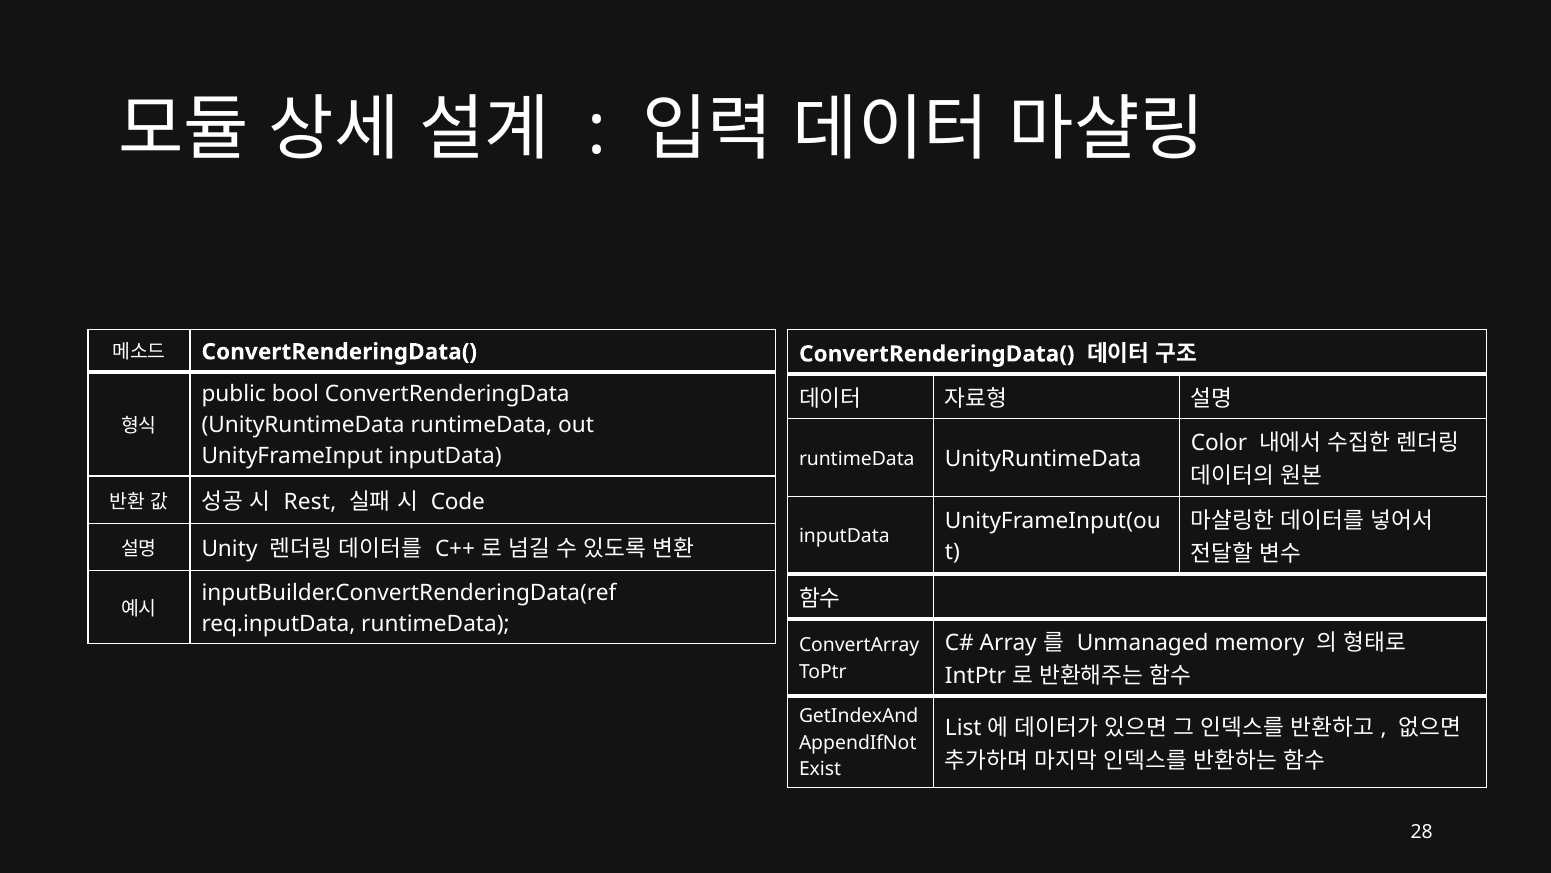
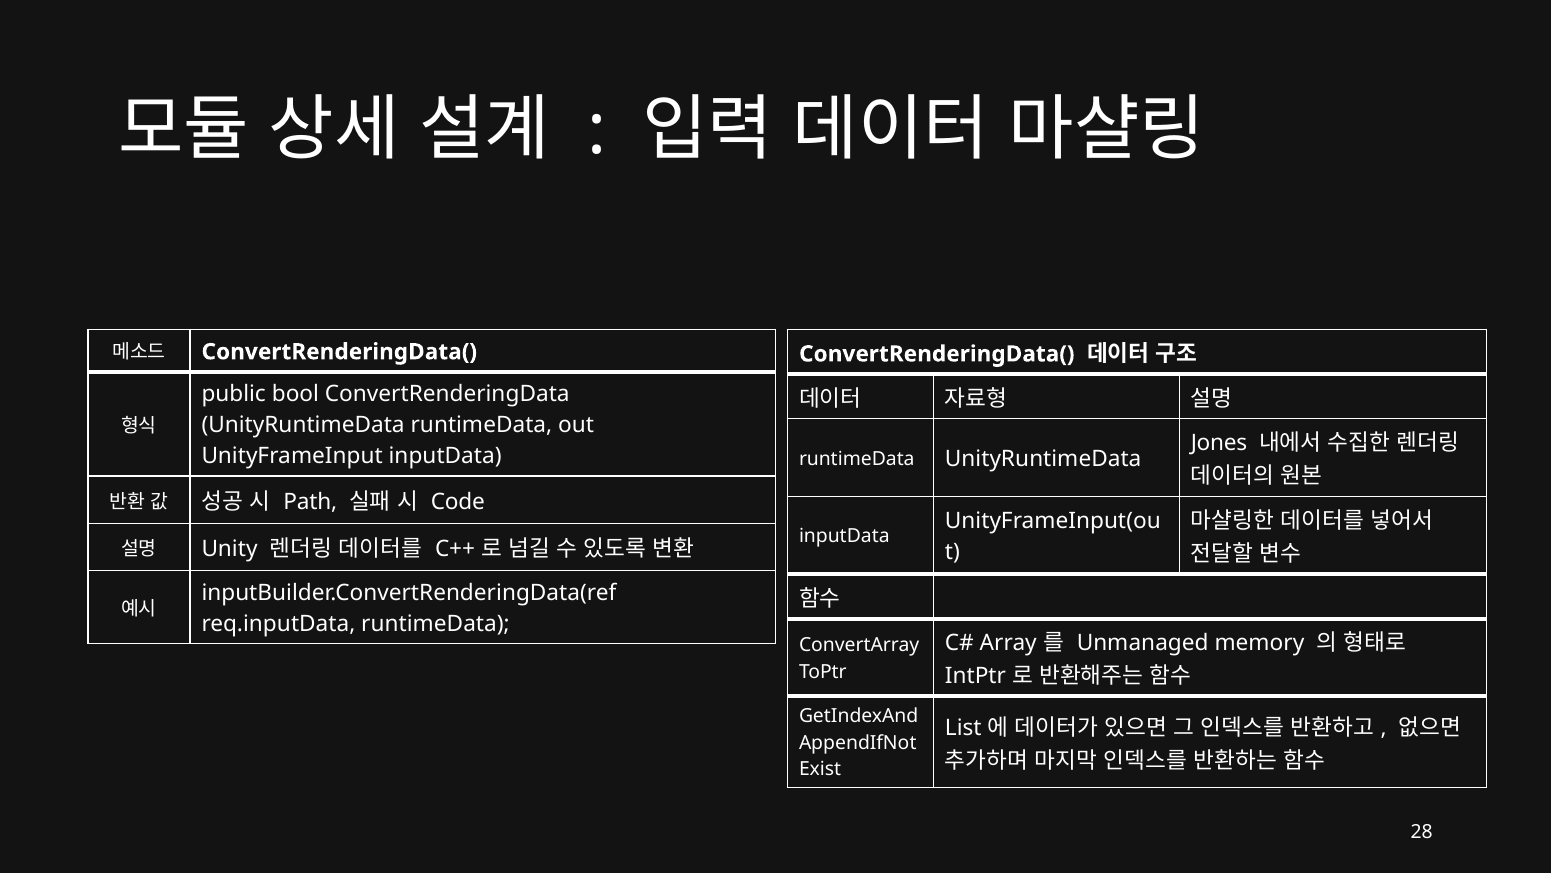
Color: Color -> Jones (1219, 443)
Rest: Rest -> Path (310, 502)
